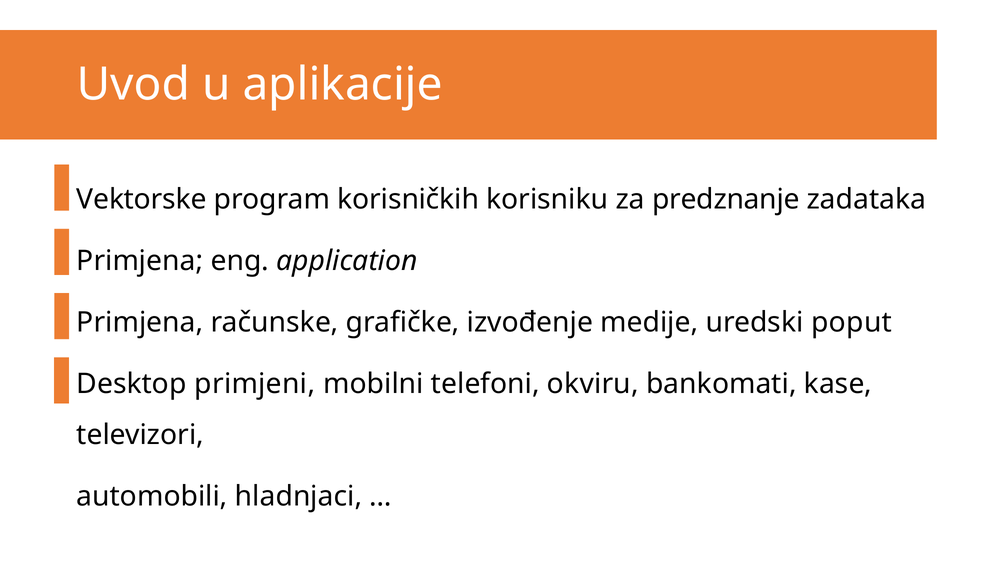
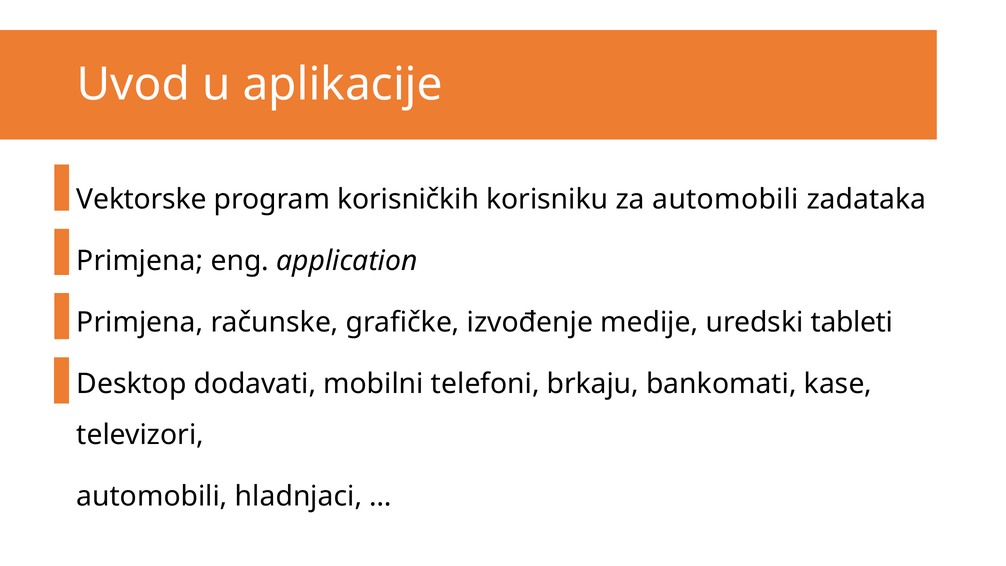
za predznanje: predznanje -> automobili (726, 199)
poput: poput -> tableti (852, 322)
primjeni: primjeni -> dodavati (255, 384)
okviru: okviru -> brkaju (593, 384)
